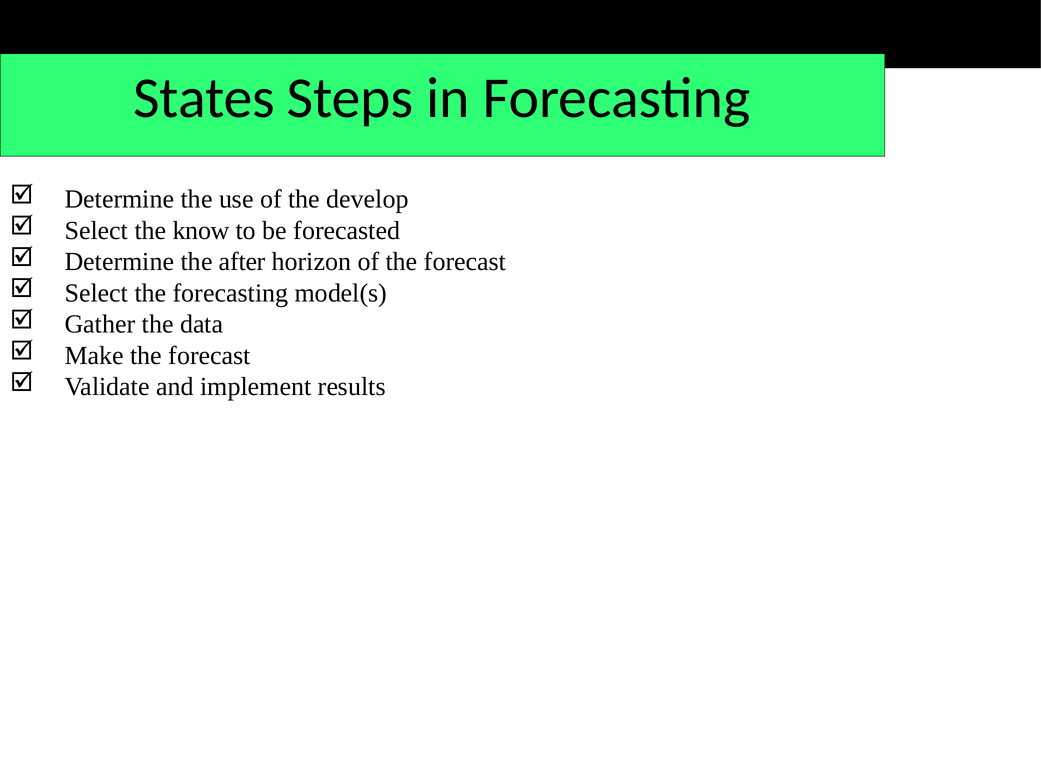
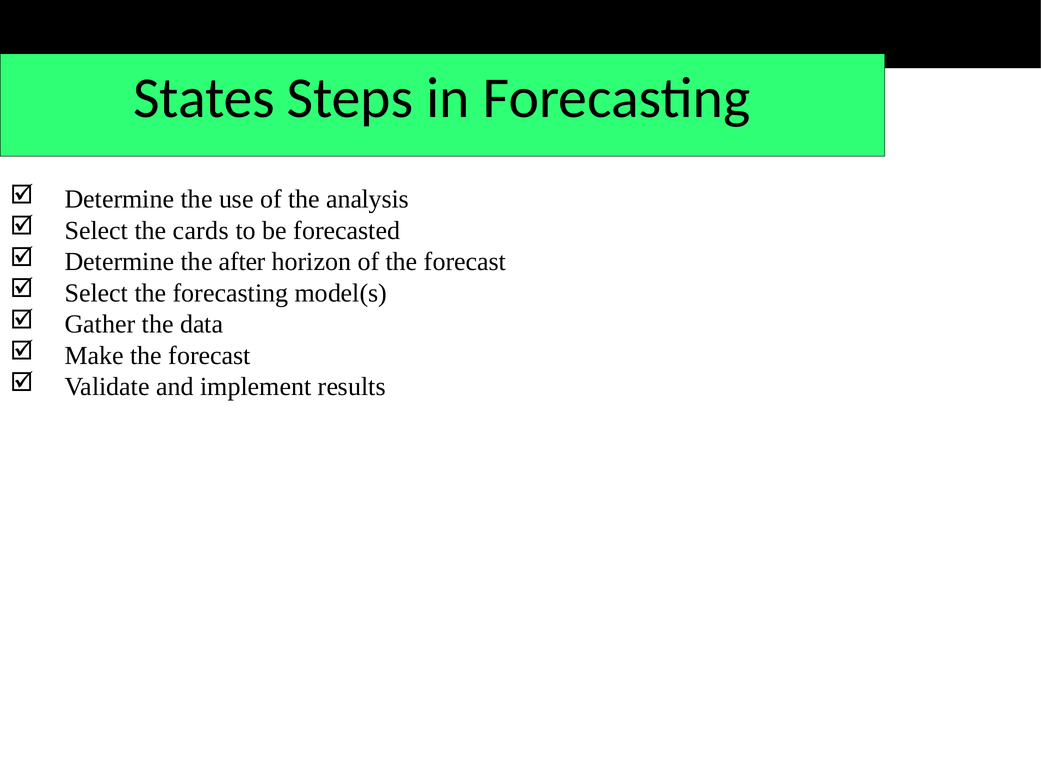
develop: develop -> analysis (368, 199)
know: know -> cards (201, 230)
